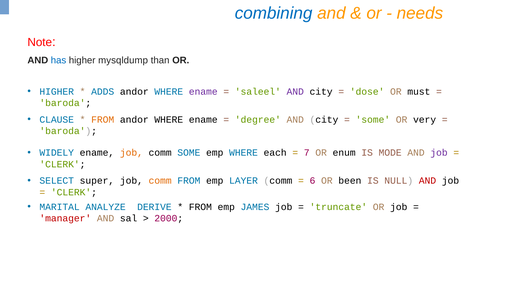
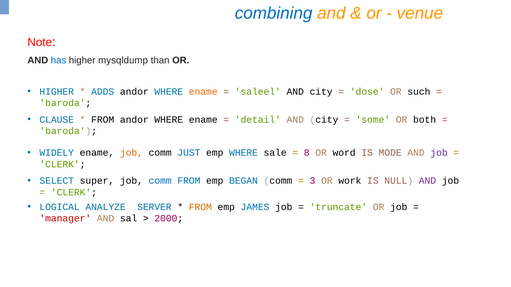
needs: needs -> venue (420, 13)
ename colour: purple -> orange (203, 92)
AND colour: purple -> black (295, 92)
must: must -> such (419, 92)
FROM colour: orange -> black (103, 120)
degree: degree -> detail (258, 120)
very: very -> both (425, 120)
comm SOME: SOME -> JUST (189, 153)
each: each -> sale (275, 153)
7: 7 -> 8 (307, 153)
enum: enum -> word (344, 153)
comm colour: orange -> blue (160, 181)
LAYER: LAYER -> BEGAN (244, 181)
6: 6 -> 3 (313, 181)
been: been -> work (350, 181)
AND colour: red -> purple (427, 181)
MARITAL: MARITAL -> LOGICAL (60, 207)
DERIVE: DERIVE -> SERVER (154, 207)
FROM colour: black -> orange (200, 207)
